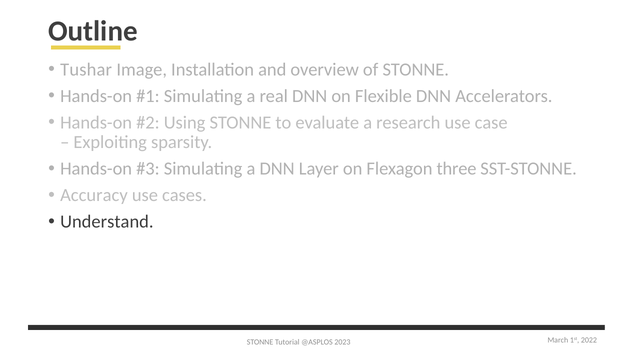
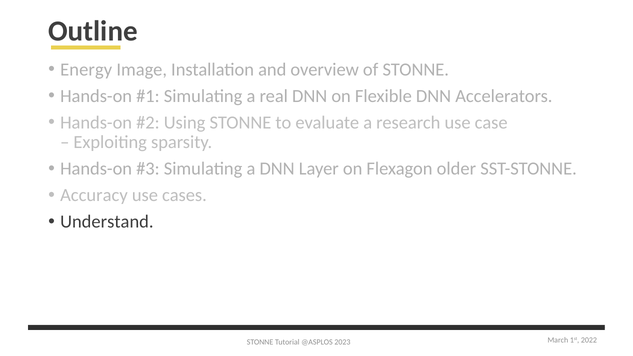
Tushar: Tushar -> Energy (86, 69)
three: three -> older (456, 169)
